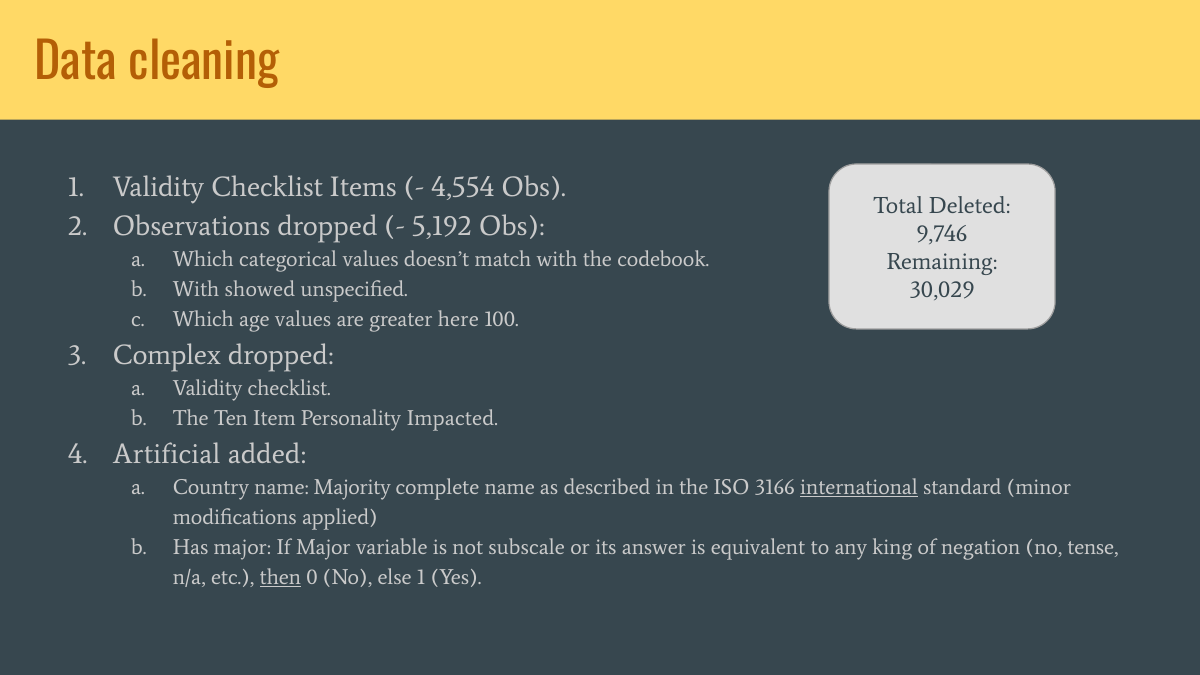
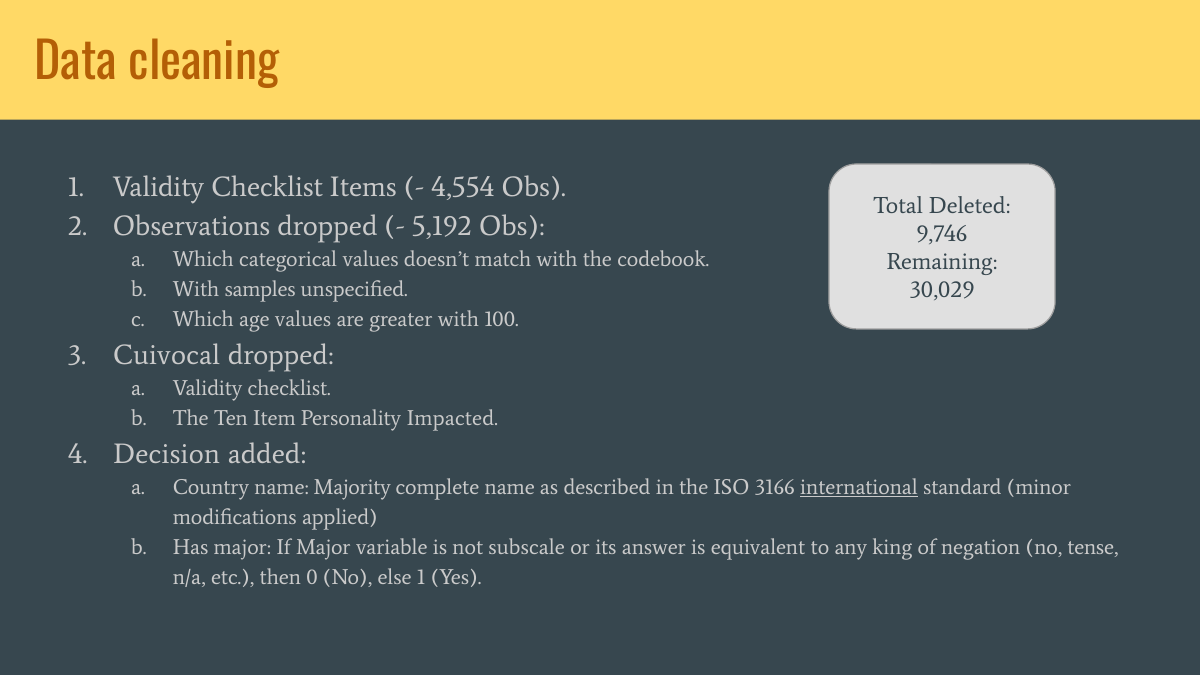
showed: showed -> samples (260, 290)
greater here: here -> with (458, 320)
Complex: Complex -> Cuivocal (167, 355)
Artificial: Artificial -> Decision (167, 454)
then underline: present -> none (280, 577)
